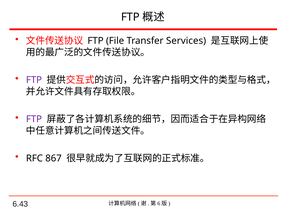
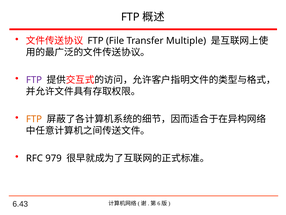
Services: Services -> Multiple (186, 41)
FTP colour: purple -> orange (34, 119)
867: 867 -> 979 (53, 158)
